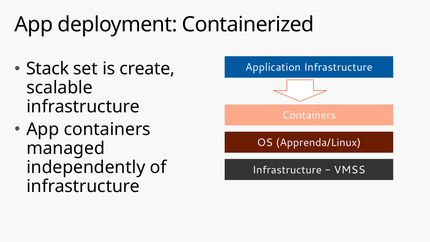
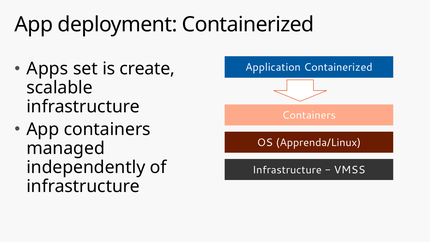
Stack: Stack -> Apps (47, 69)
Application Infrastructure: Infrastructure -> Containerized (338, 67)
